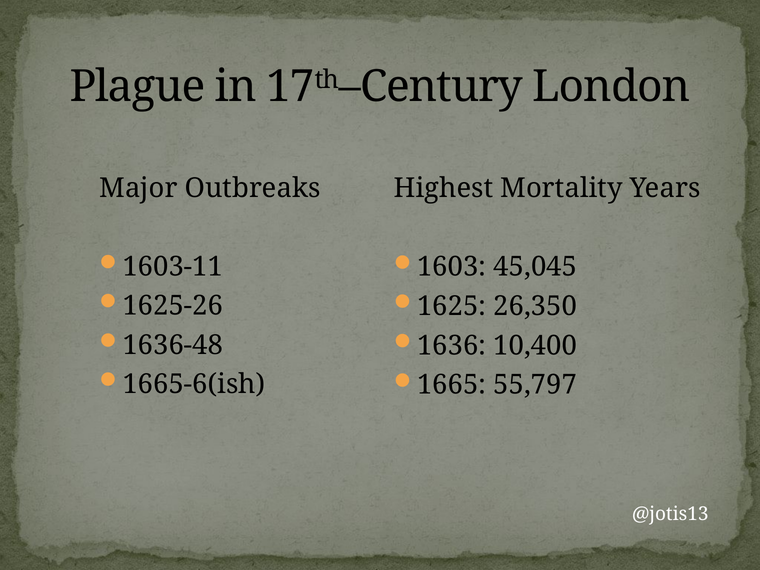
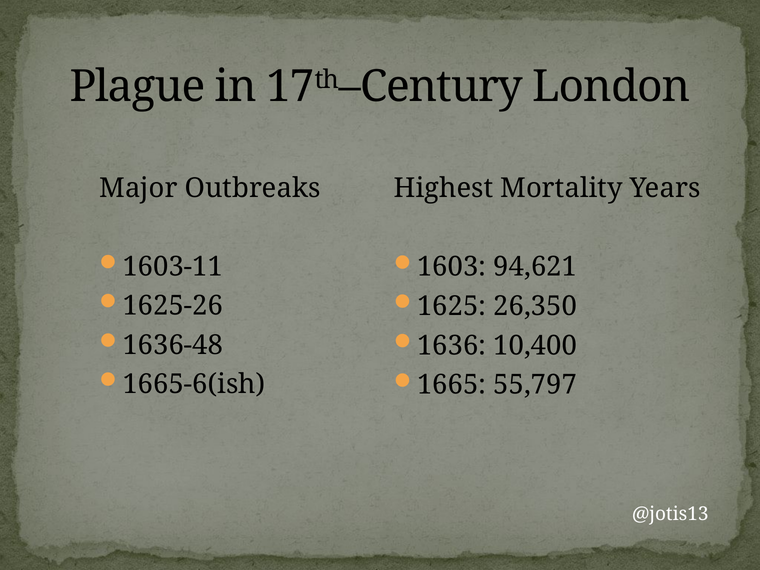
45,045: 45,045 -> 94,621 (535, 267)
